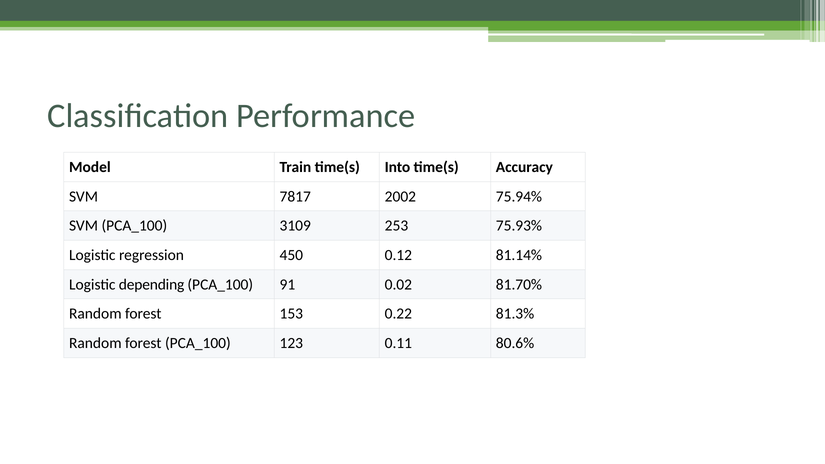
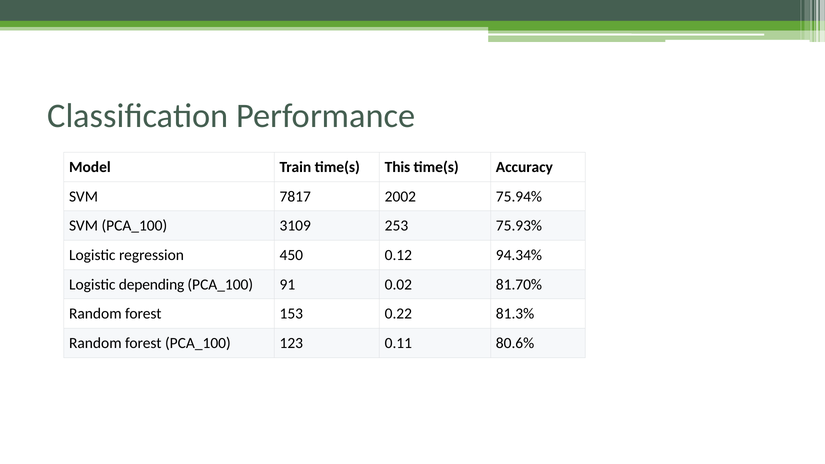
Into: Into -> This (397, 167)
81.14%: 81.14% -> 94.34% (519, 255)
